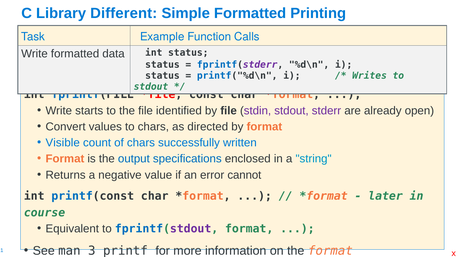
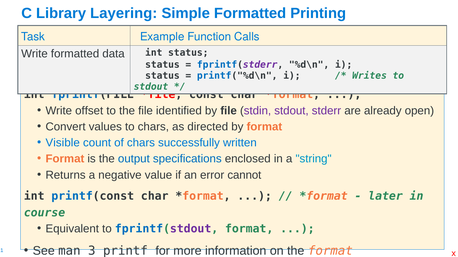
Different: Different -> Layering (124, 13)
starts: starts -> offset (89, 111)
